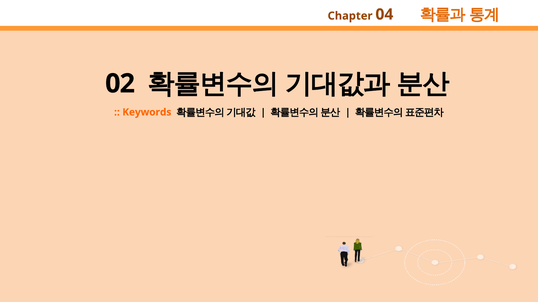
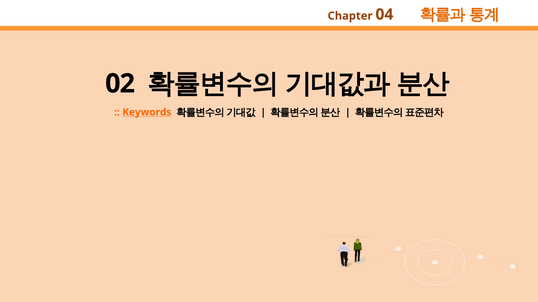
Keywords underline: none -> present (147, 112)
